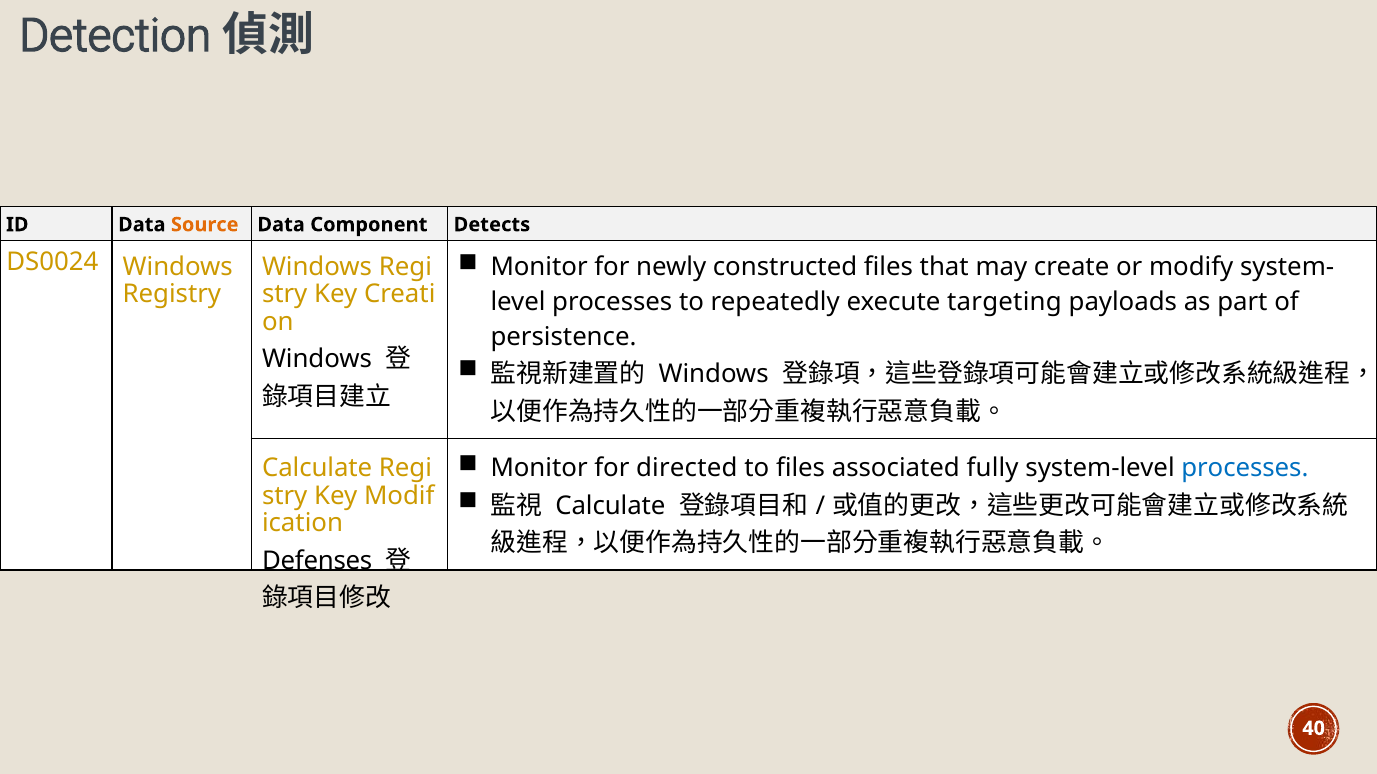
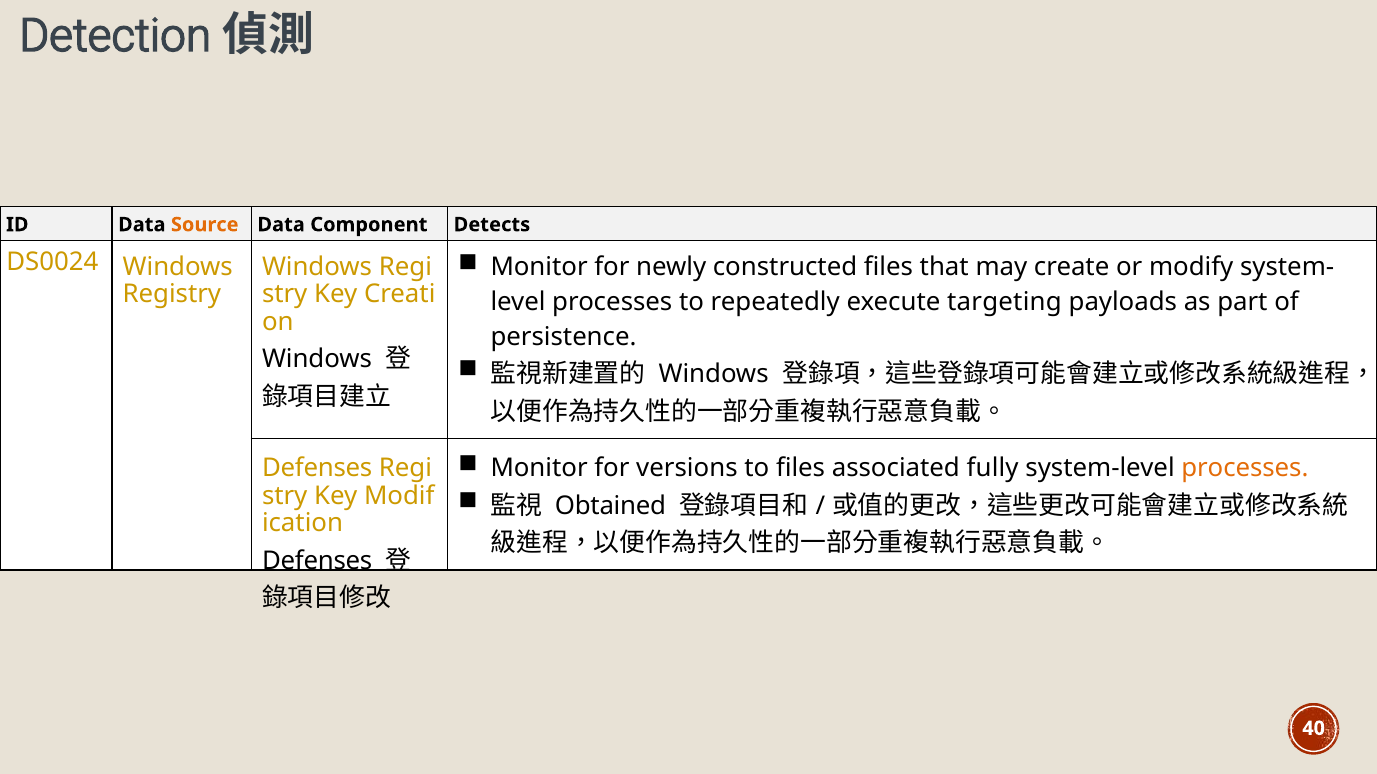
directed: directed -> versions (687, 469)
processes colour: blue -> orange (1245, 469)
Calculate: Calculate -> Defenses (317, 469)
Calculate: Calculate -> Obtained (610, 506)
